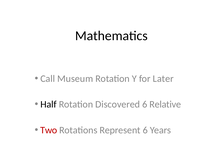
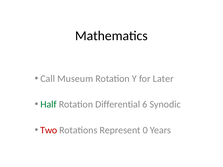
Half colour: black -> green (48, 105)
Discovered: Discovered -> Differential (118, 105)
Relative: Relative -> Synodic (165, 105)
Represent 6: 6 -> 0 (145, 130)
